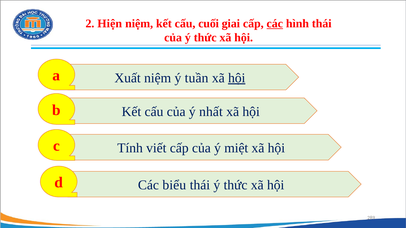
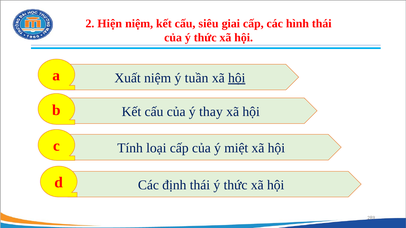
cuối: cuối -> siêu (208, 24)
các underline: present -> none (275, 24)
nhất: nhất -> thay (211, 112)
viết: viết -> loại (156, 148)
biểu: biểu -> định (174, 185)
